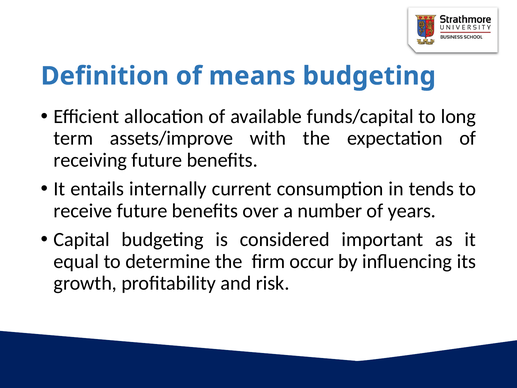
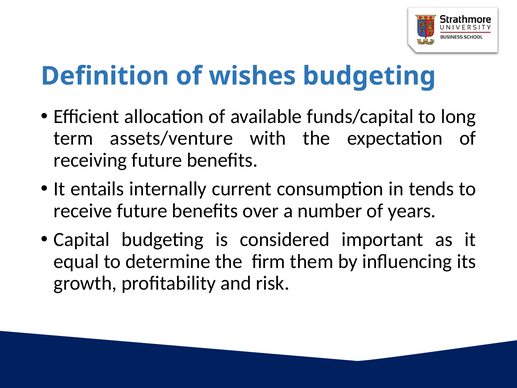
means: means -> wishes (252, 76)
assets/improve: assets/improve -> assets/venture (171, 138)
occur: occur -> them (312, 261)
